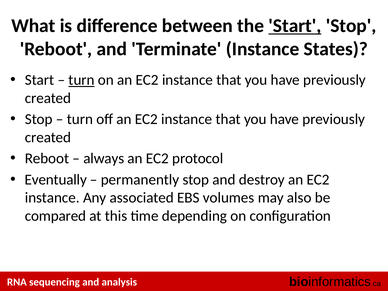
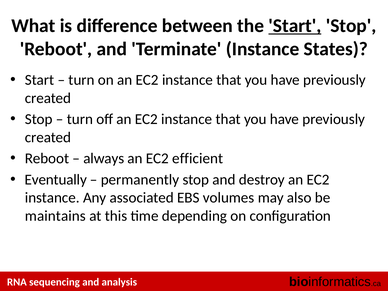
turn underline: present -> none (82, 80)
protocol: protocol -> efficient (198, 158)
compared: compared -> maintains (55, 216)
